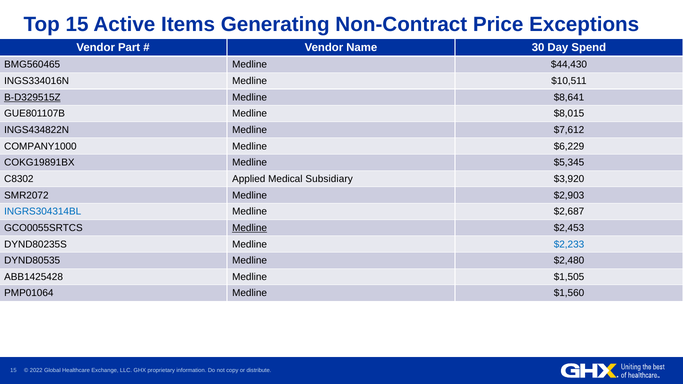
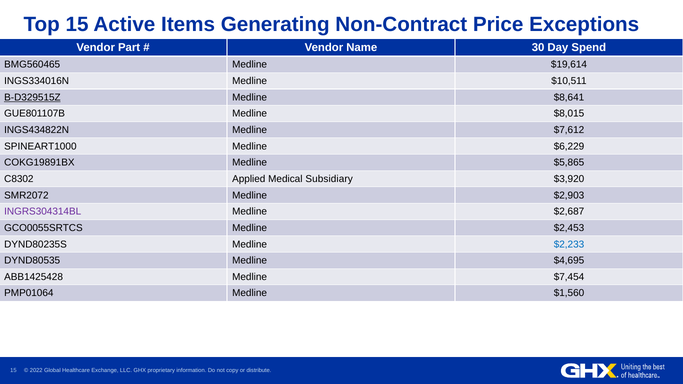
$44,430: $44,430 -> $19,614 (569, 65)
COMPANY1000: COMPANY1000 -> SPINEART1000 (40, 146)
$5,345: $5,345 -> $5,865 (569, 163)
INGRS304314BL colour: blue -> purple (43, 212)
Medline underline: present -> none (250, 228)
$2,480: $2,480 -> $4,695 (569, 261)
$1,505: $1,505 -> $7,454 (569, 277)
